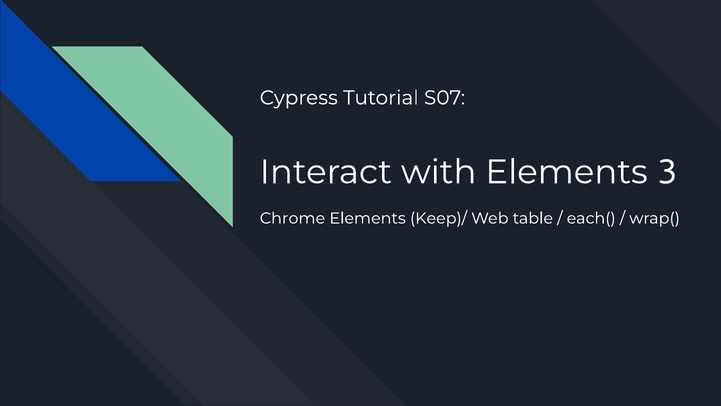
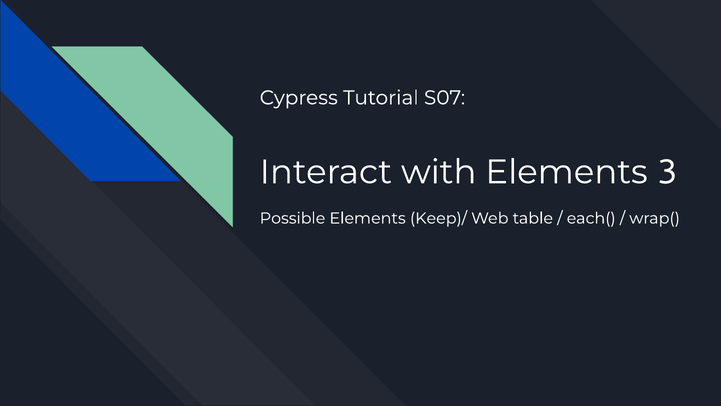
Chrome: Chrome -> Possible (293, 218)
